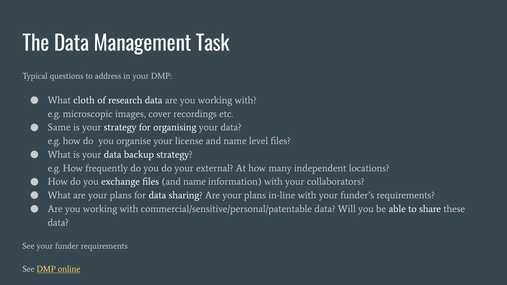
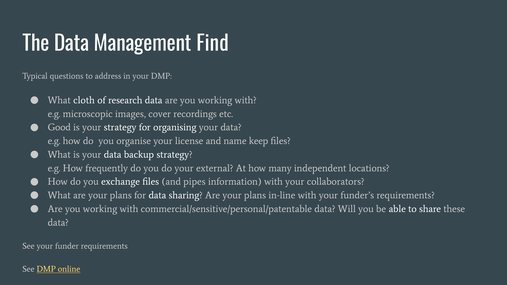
Task: Task -> Find (213, 44)
Same: Same -> Good (59, 127)
level: level -> keep (259, 141)
files and name: name -> pipes (194, 182)
